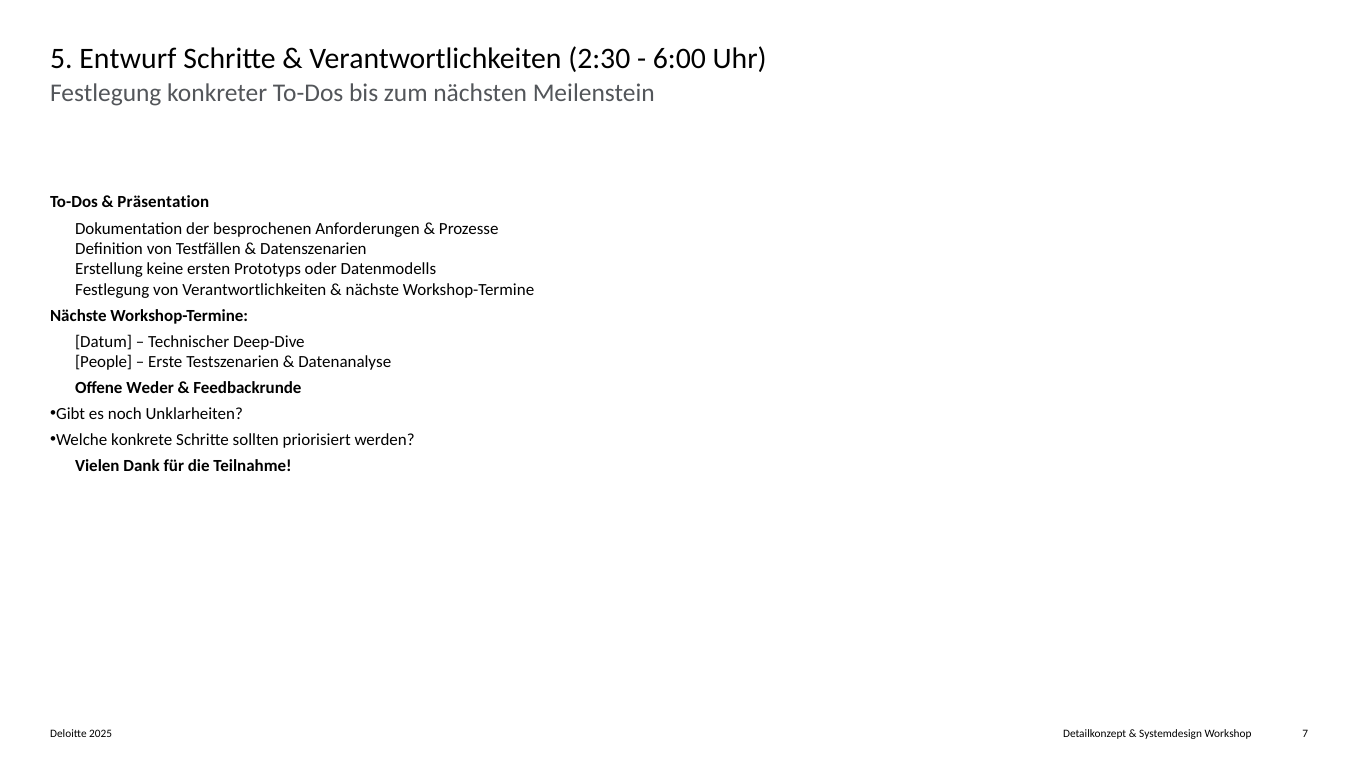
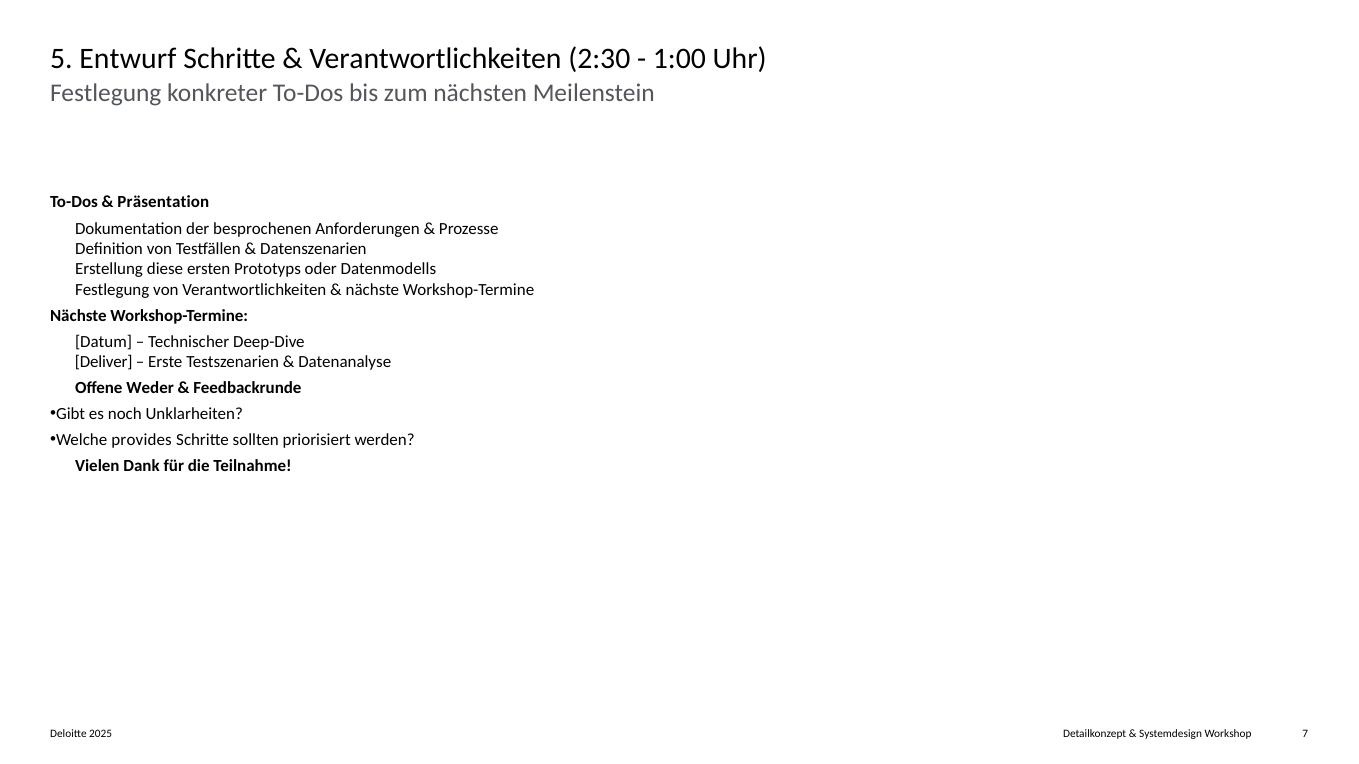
6:00: 6:00 -> 1:00 (679, 58)
keine: keine -> diese (165, 269)
People: People -> Deliver (104, 362)
konkrete: konkrete -> provides (142, 440)
